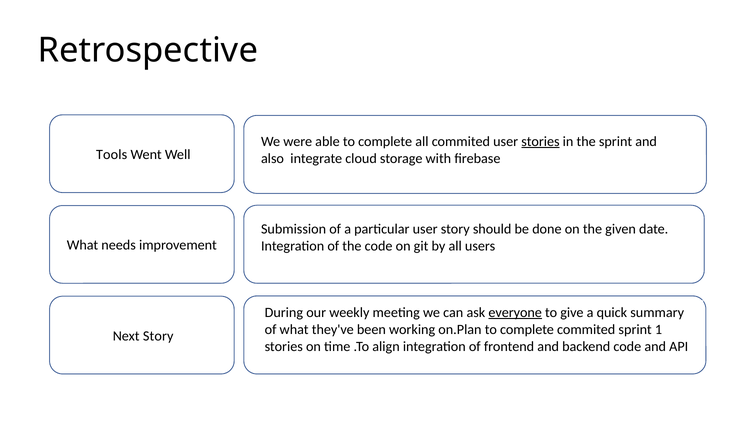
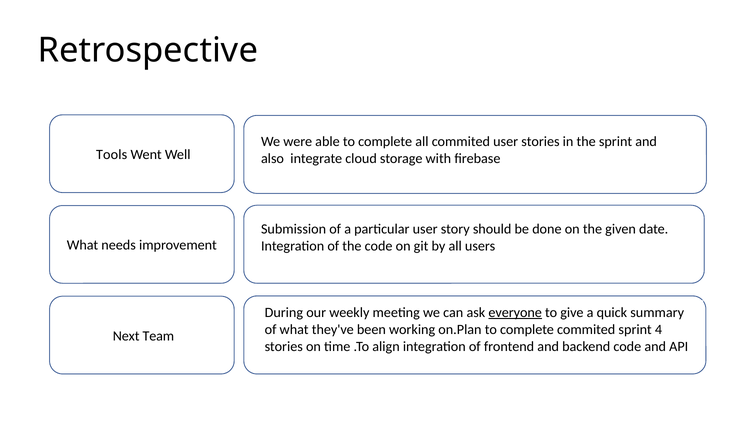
stories underline: present -> none (540, 142)
1: 1 -> 4 (659, 330)
Next Story: Story -> Team (158, 336)
